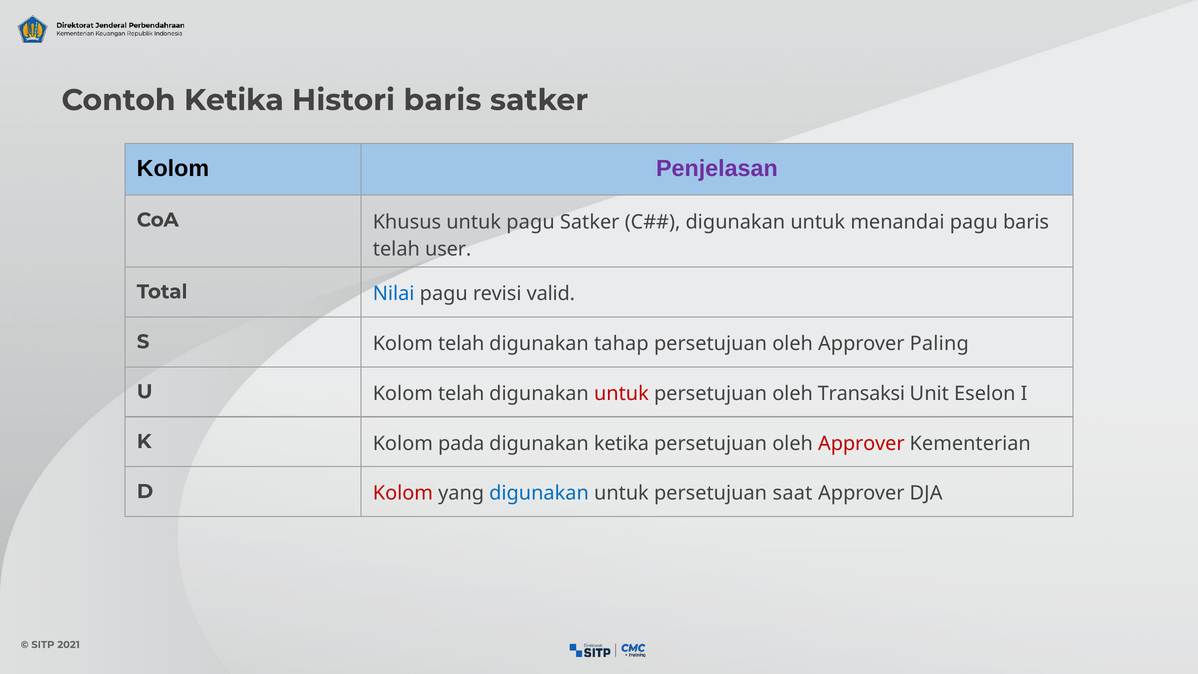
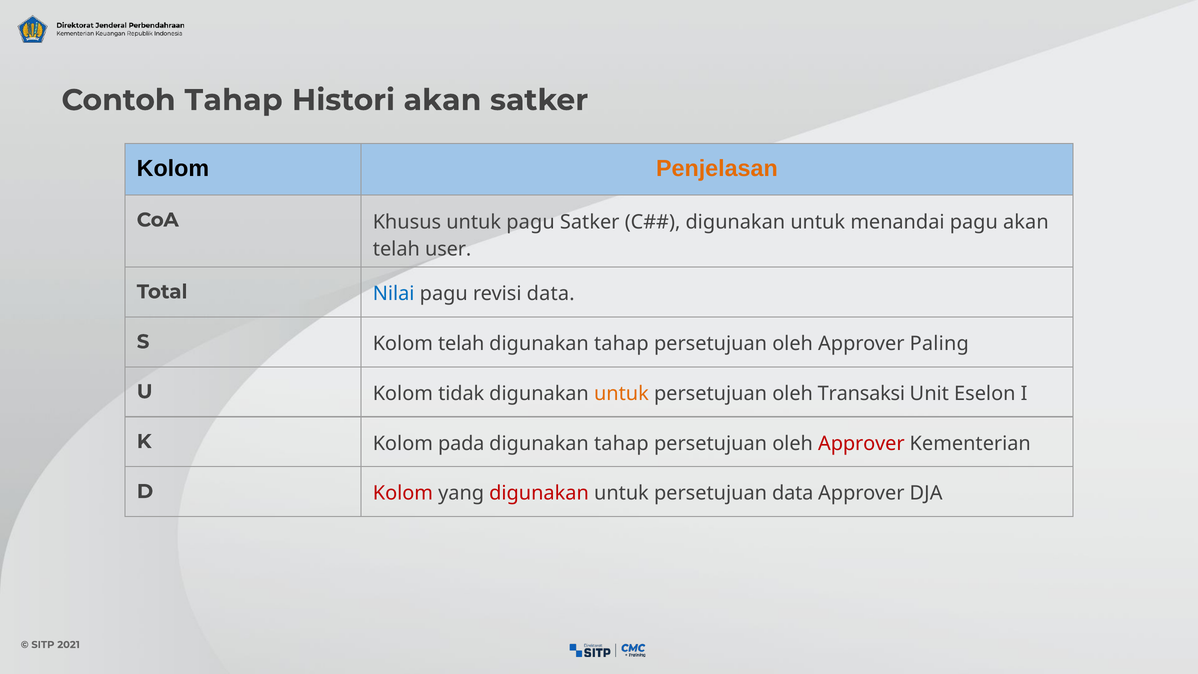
Contoh Ketika: Ketika -> Tahap (234, 100)
Histori baris: baris -> akan (442, 100)
Penjelasan colour: purple -> orange (717, 169)
pagu baris: baris -> akan (1026, 222)
revisi valid: valid -> data (551, 294)
U Kolom telah: telah -> tidak (461, 394)
untuk colour: red -> orange (621, 394)
ketika: ketika -> tahap (621, 443)
digunakan colour: blue -> red (539, 493)
persetujuan saat: saat -> data (793, 493)
